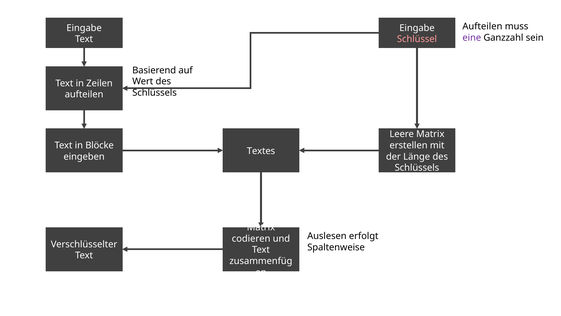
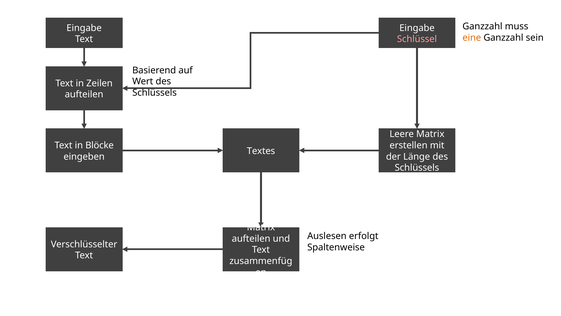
Aufteilen: Aufteilen -> Ganzzahl (482, 26)
eine colour: purple -> orange (472, 38)
codieren: codieren -> aufteilen (251, 238)
